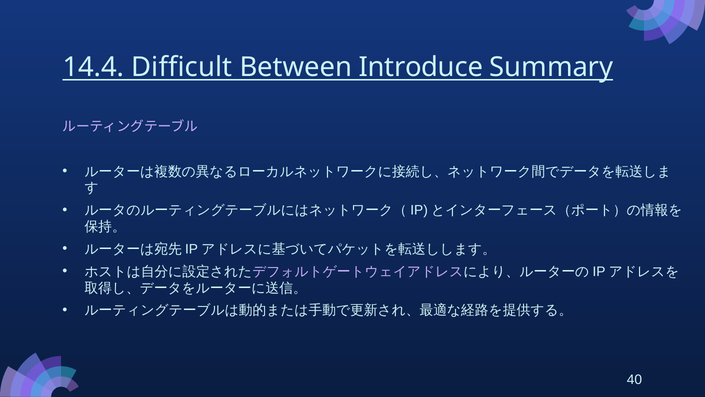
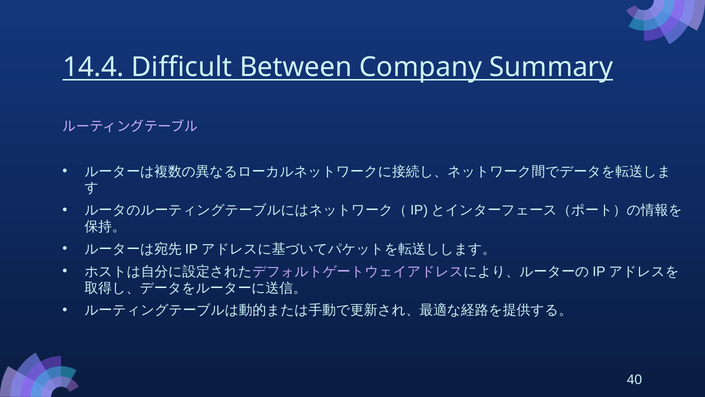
Introduce: Introduce -> Company (421, 67)
